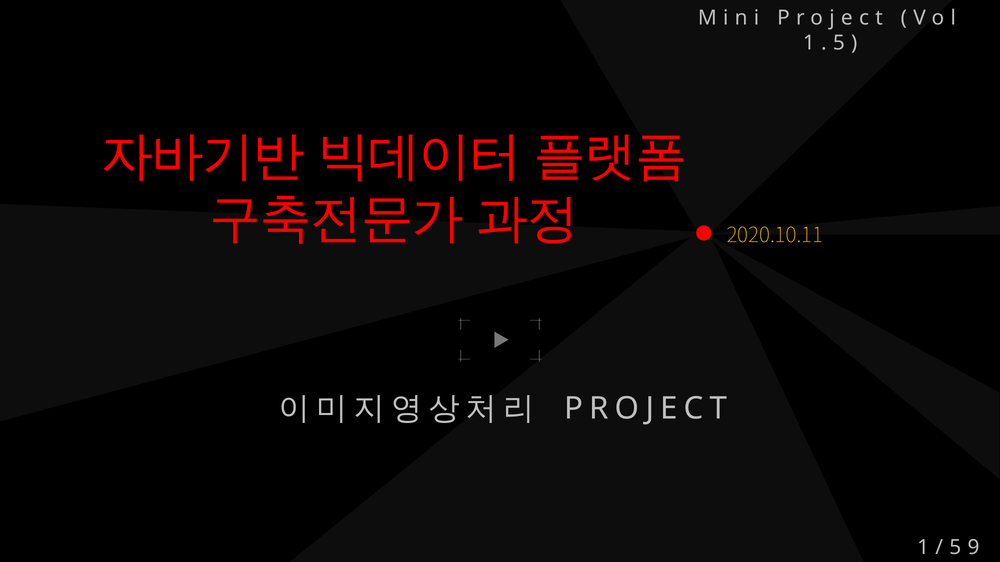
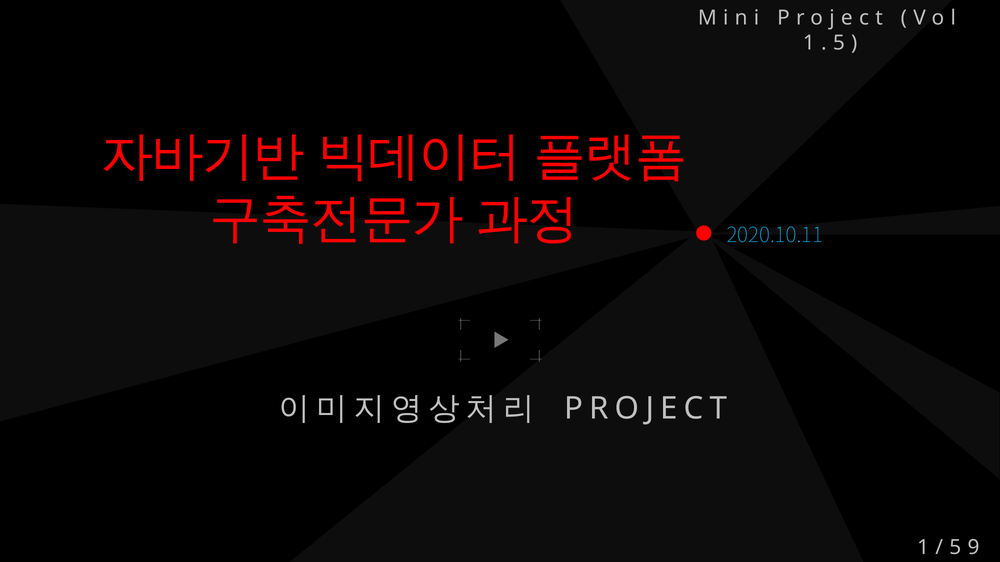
2020.10.11 colour: yellow -> light blue (775, 236)
